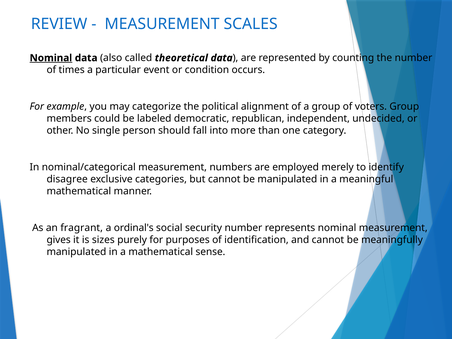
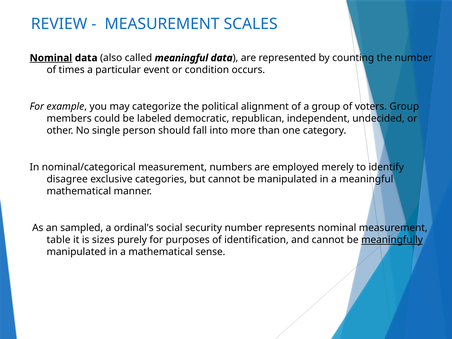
called theoretical: theoretical -> meaningful (181, 58)
fragrant: fragrant -> sampled (82, 228)
gives: gives -> table (59, 240)
meaningfully underline: none -> present (392, 240)
